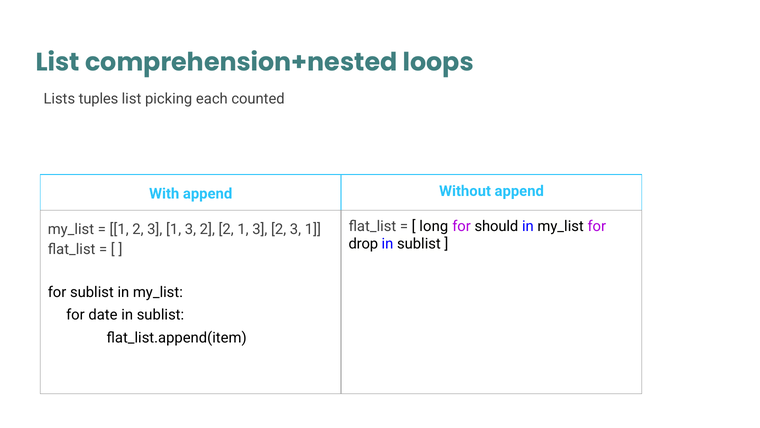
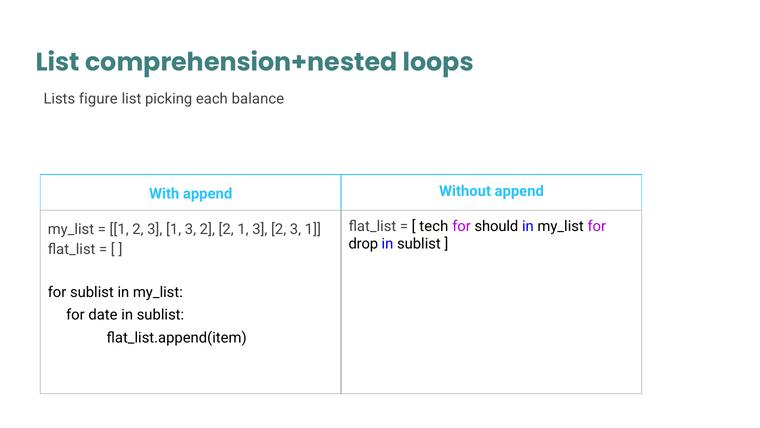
tuples: tuples -> figure (98, 99)
counted: counted -> balance (258, 99)
long: long -> tech (434, 226)
